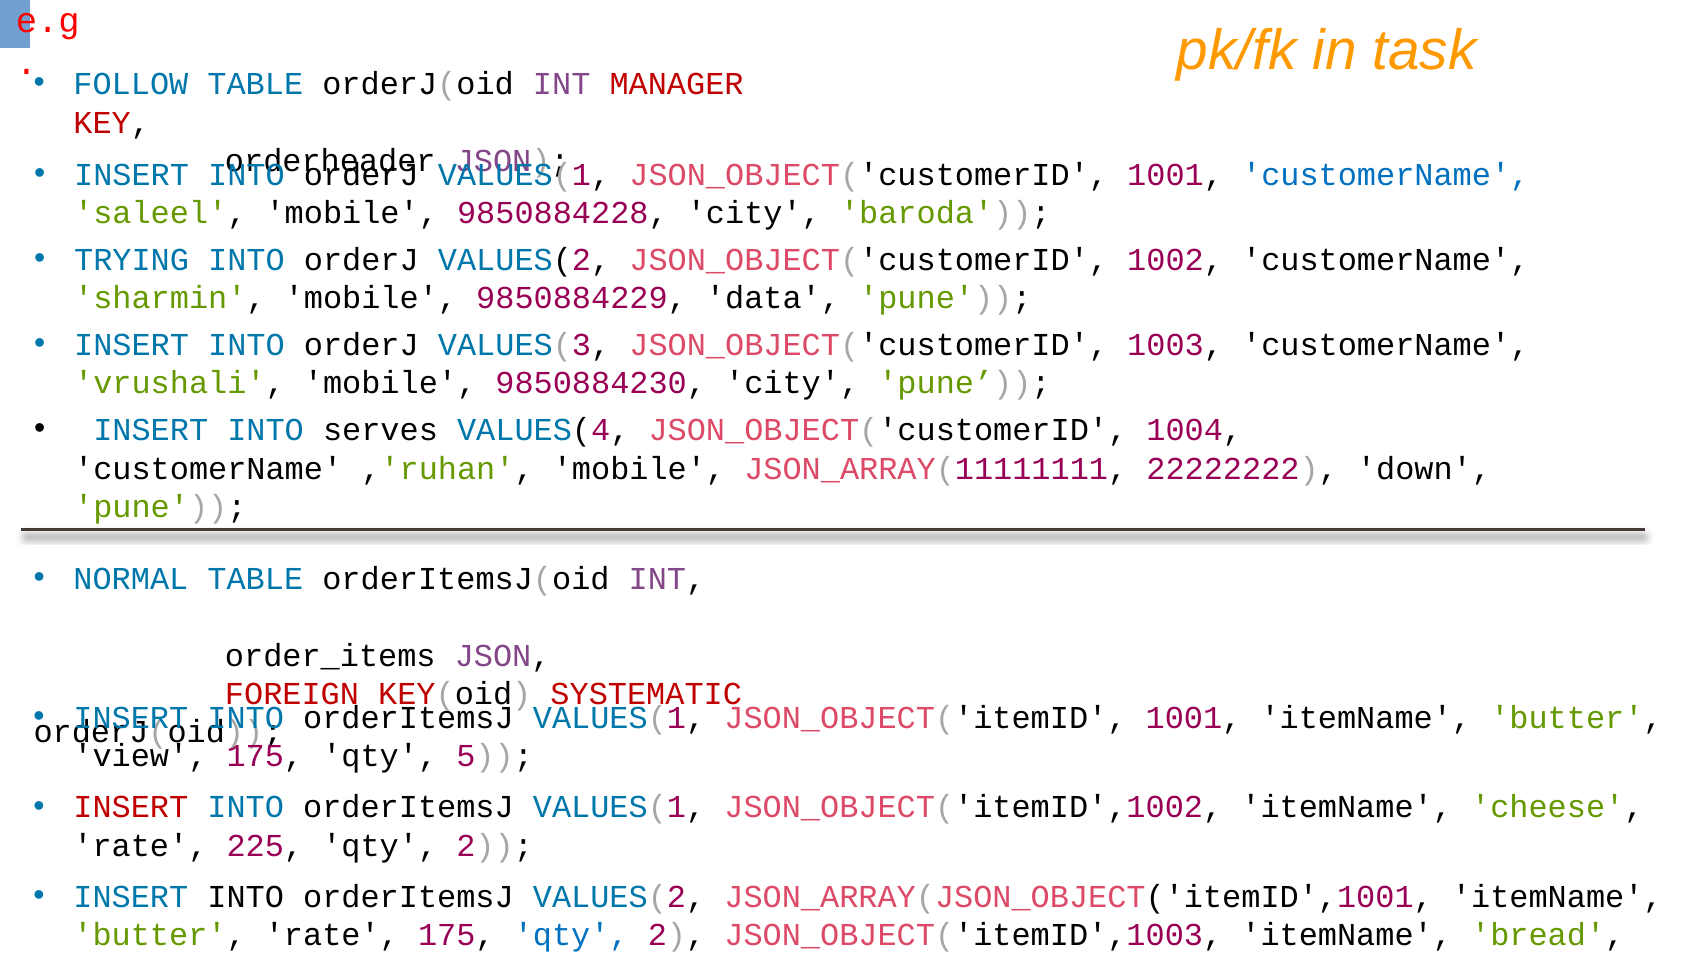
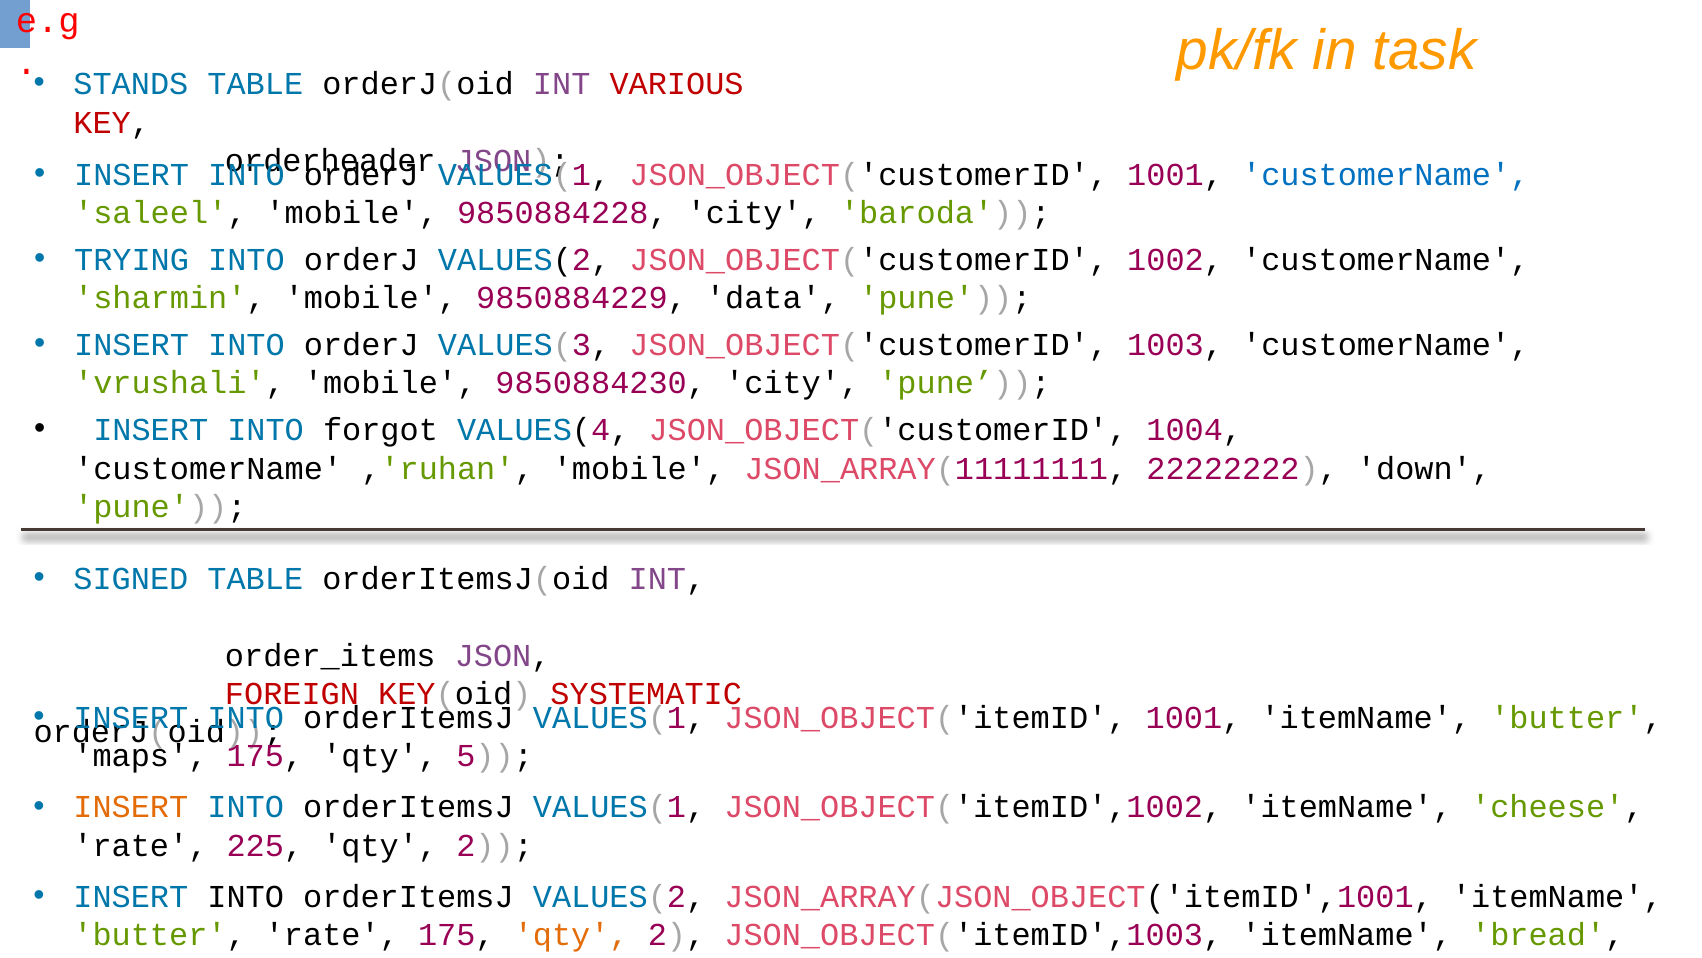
FOLLOW: FOLLOW -> STANDS (131, 84)
MANAGER: MANAGER -> VARIOUS (677, 84)
serves: serves -> forgot (380, 430)
NORMAL: NORMAL -> SIGNED (131, 578)
view: view -> maps (140, 756)
INSERT colour: red -> orange (131, 807)
qty colour: blue -> orange (571, 934)
